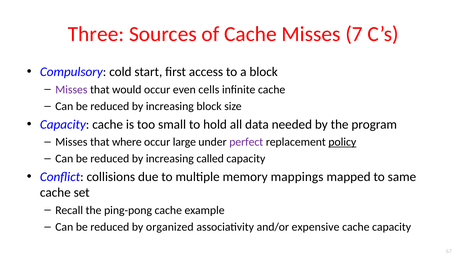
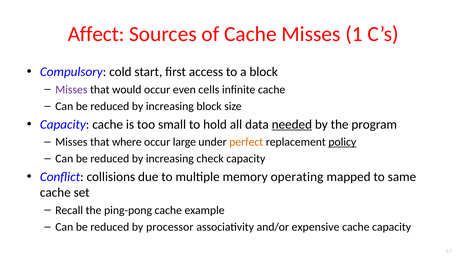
Three: Three -> Affect (96, 34)
7: 7 -> 1 (354, 34)
needed underline: none -> present (292, 124)
perfect colour: purple -> orange (246, 142)
called: called -> check (210, 158)
mappings: mappings -> operating (297, 177)
organized: organized -> processor (170, 227)
